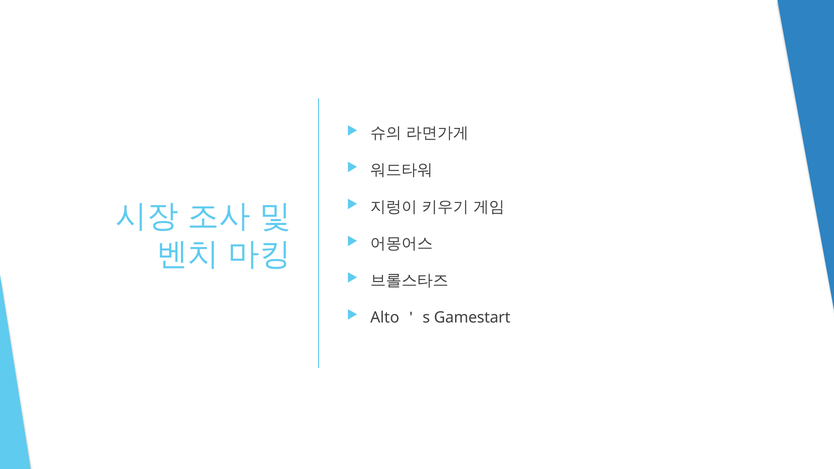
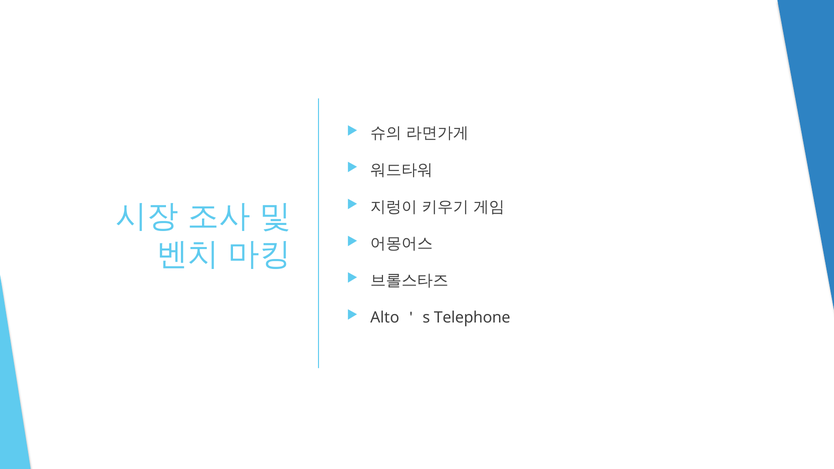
Gamestart: Gamestart -> Telephone (472, 317)
